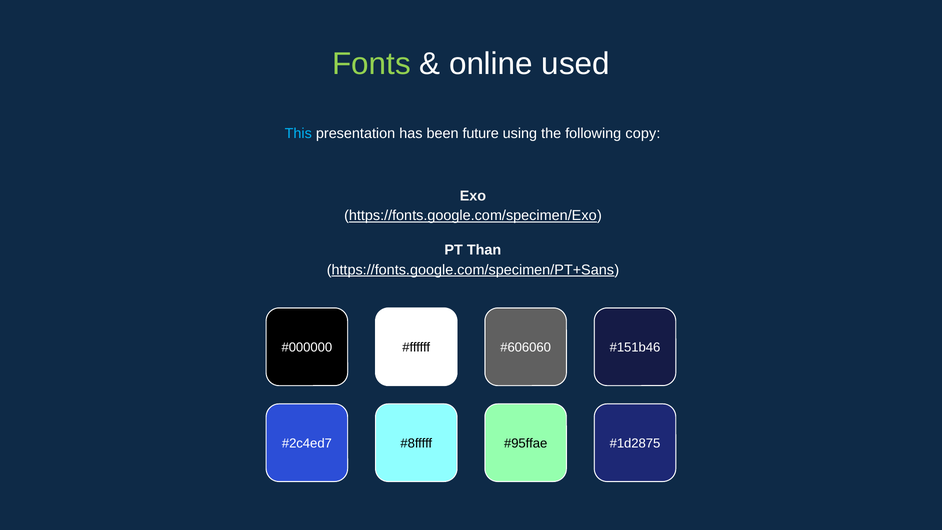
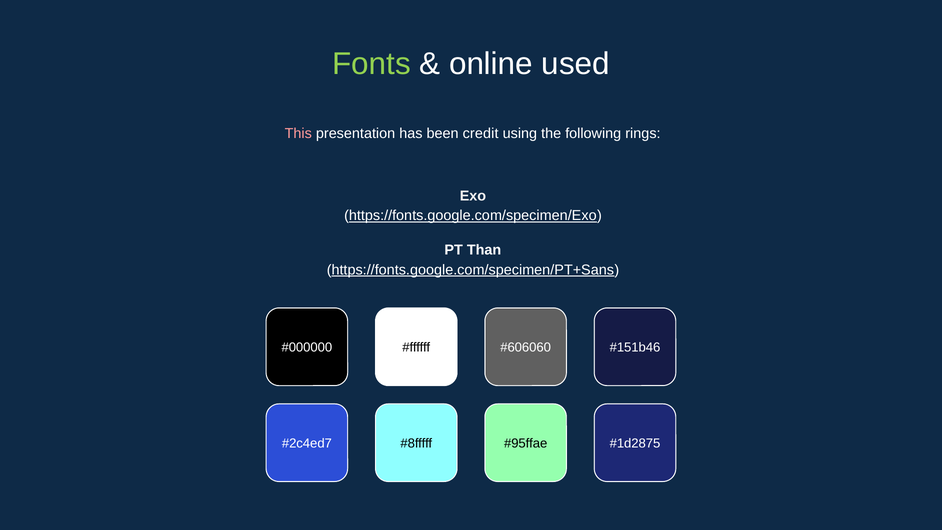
This colour: light blue -> pink (298, 134)
future: future -> credit (481, 134)
copy: copy -> rings (643, 134)
